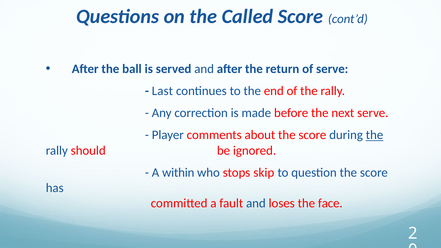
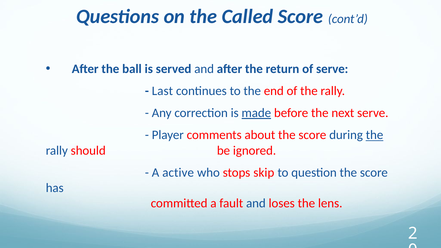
made underline: none -> present (256, 113)
within: within -> active (178, 173)
face: face -> lens (330, 203)
